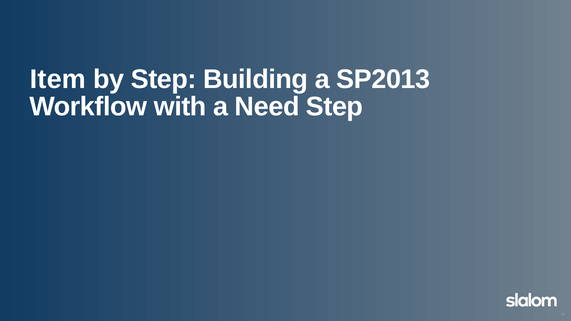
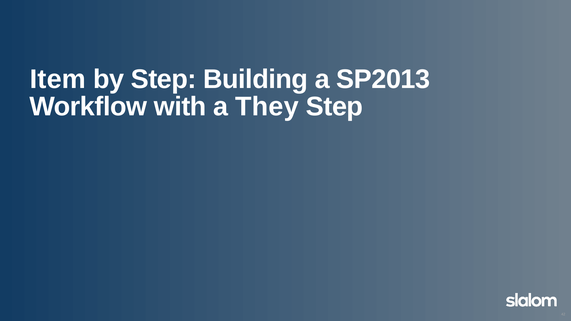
Need: Need -> They (267, 107)
